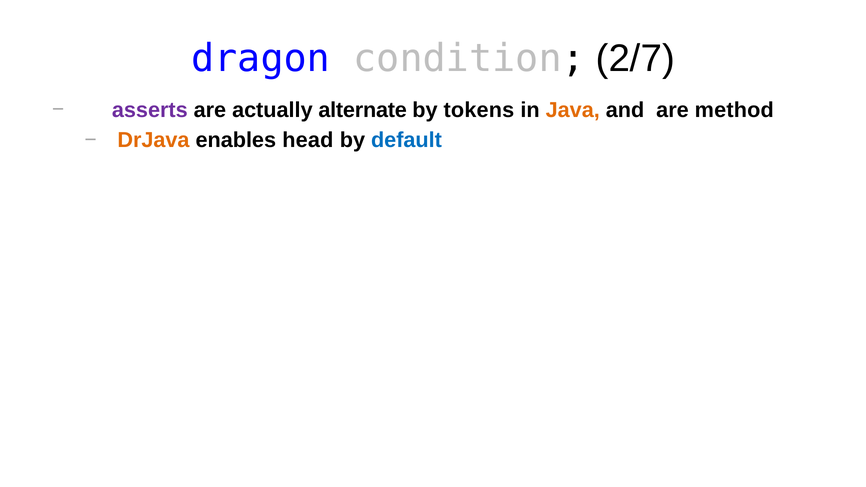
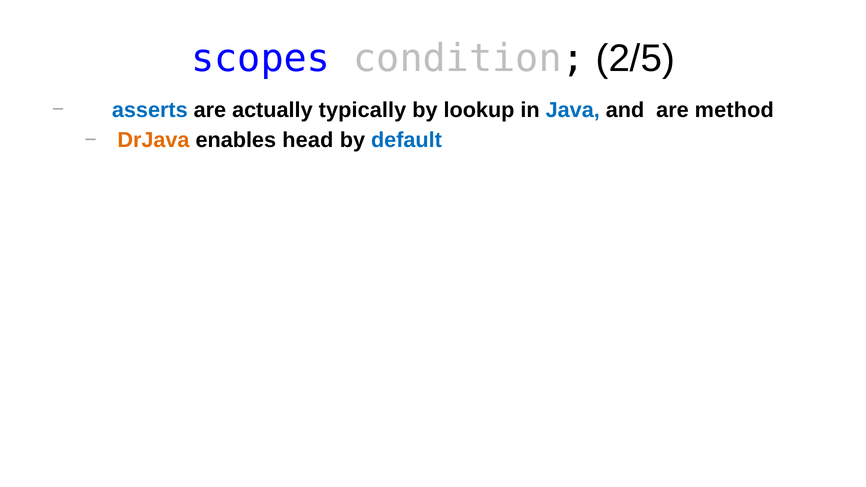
dragon: dragon -> scopes (261, 58)
2/7: 2/7 -> 2/5 (635, 58)
asserts colour: purple -> blue (150, 110)
alternate: alternate -> typically (362, 110)
tokens: tokens -> lookup (479, 110)
Java colour: orange -> blue (573, 110)
